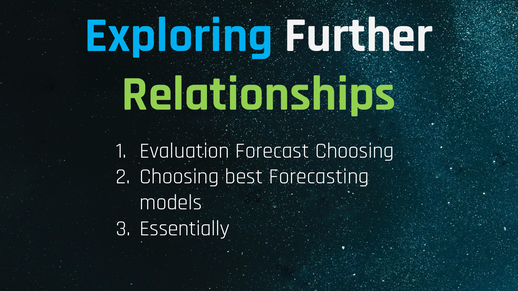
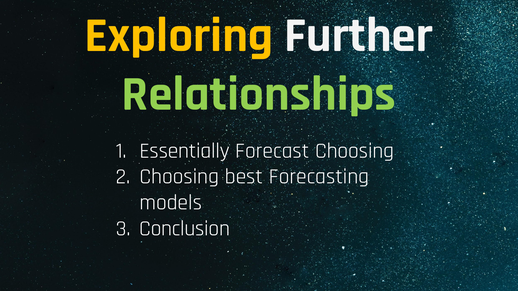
Exploring colour: light blue -> yellow (179, 35)
Evaluation: Evaluation -> Essentially (185, 151)
Essentially: Essentially -> Conclusion (185, 229)
